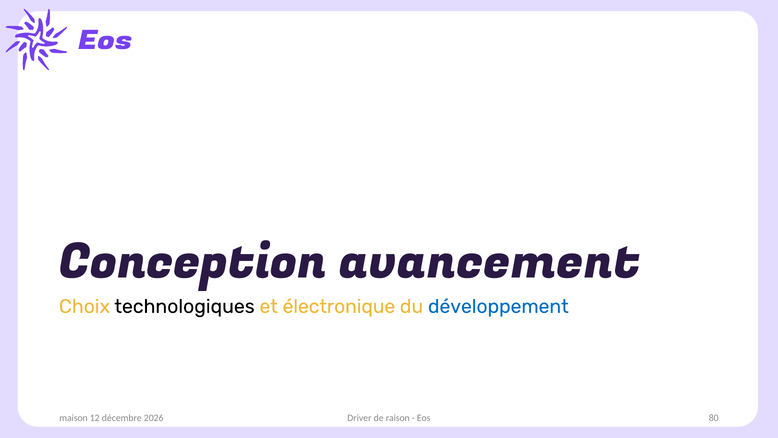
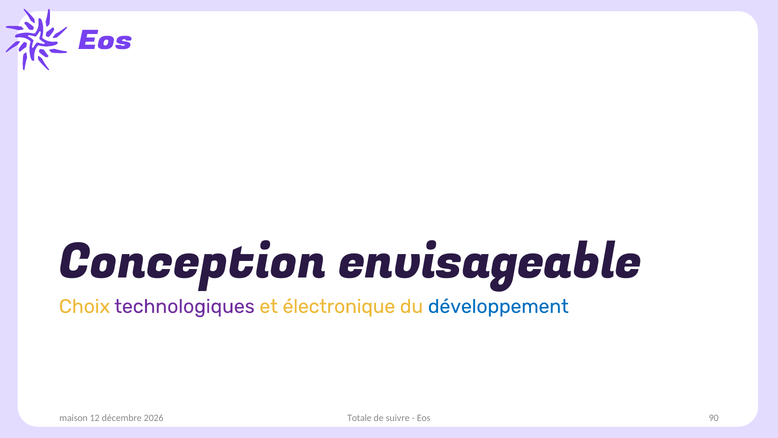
avancement: avancement -> envisageable (490, 262)
technologiques colour: black -> purple (185, 306)
Driver: Driver -> Totale (359, 418)
raison: raison -> suivre (398, 418)
80: 80 -> 90 (714, 418)
